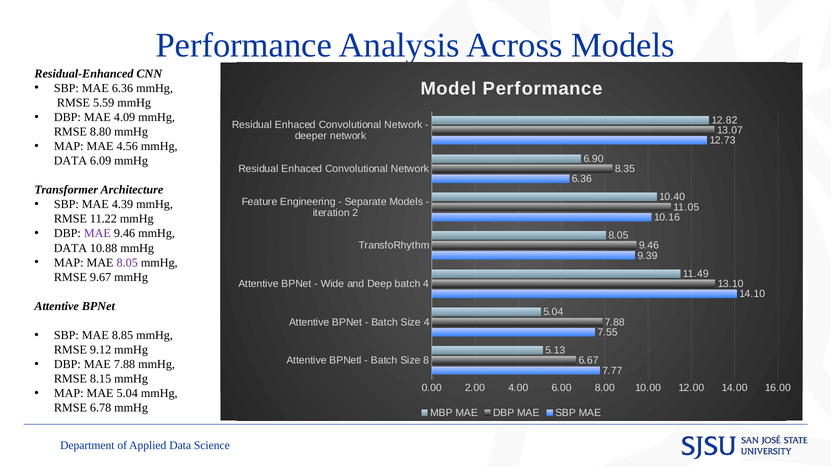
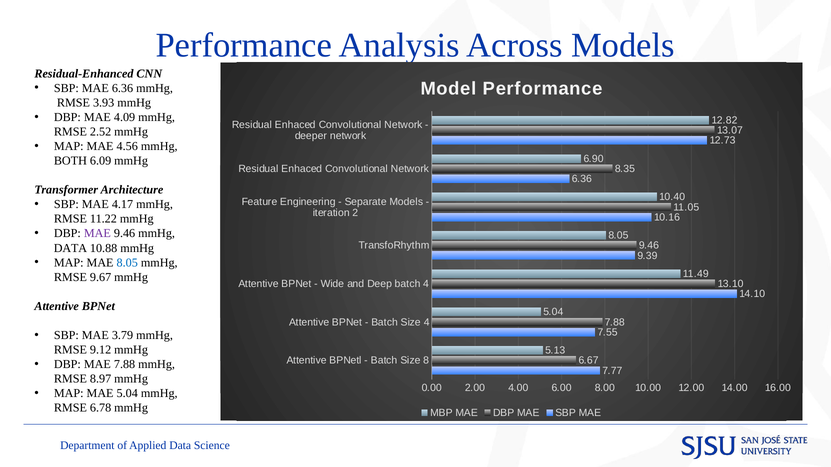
5.59: 5.59 -> 3.93 (104, 103)
8.80: 8.80 -> 2.52 (101, 132)
DATA: DATA -> BOTH (70, 161)
4.39: 4.39 -> 4.17 (123, 205)
8.05 colour: purple -> blue (127, 263)
8.85: 8.85 -> 3.79 (123, 336)
8.15: 8.15 -> 8.97 (101, 379)
